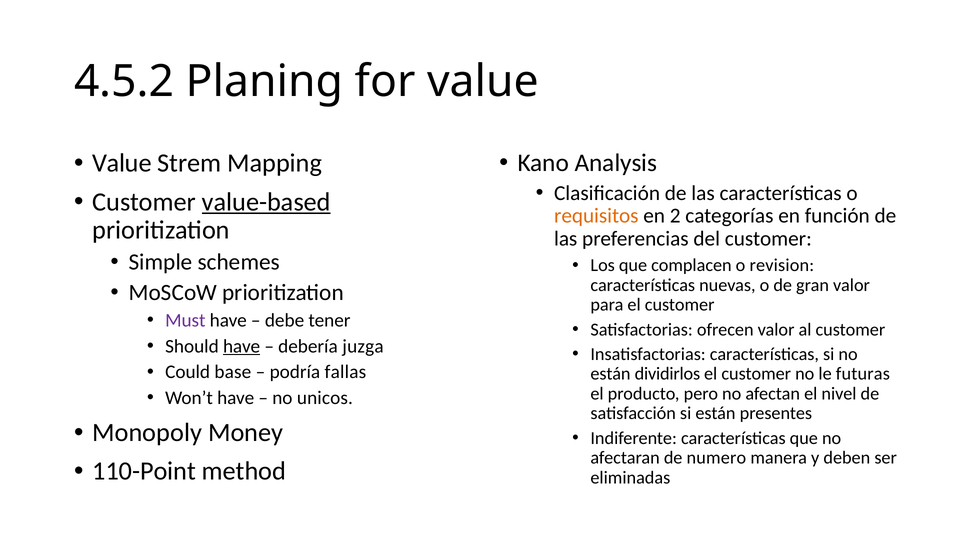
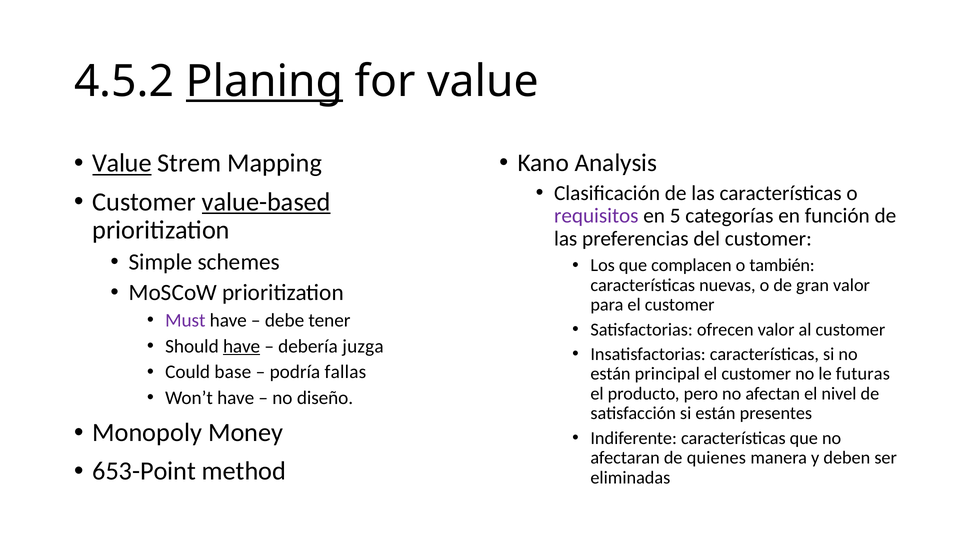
Planing underline: none -> present (265, 82)
Value underline: none -> present (122, 163)
requisitos colour: orange -> purple (596, 216)
2: 2 -> 5 (675, 216)
revision: revision -> también (782, 265)
dividirlos: dividirlos -> principal (667, 374)
unicos: unicos -> diseño (325, 398)
numero: numero -> quienes (716, 458)
110-Point: 110-Point -> 653-Point (144, 471)
